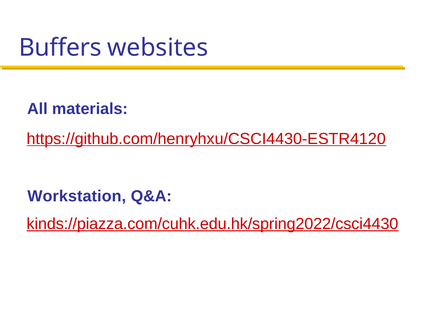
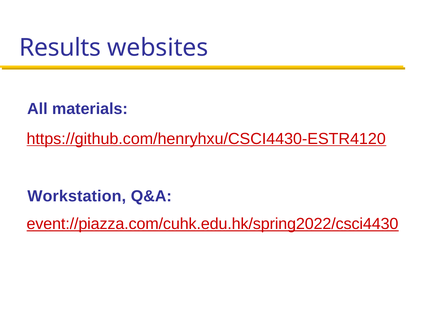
Buffers: Buffers -> Results (60, 48)
kinds://piazza.com/cuhk.edu.hk/spring2022/csci4430: kinds://piazza.com/cuhk.edu.hk/spring2022/csci4430 -> event://piazza.com/cuhk.edu.hk/spring2022/csci4430 (212, 224)
